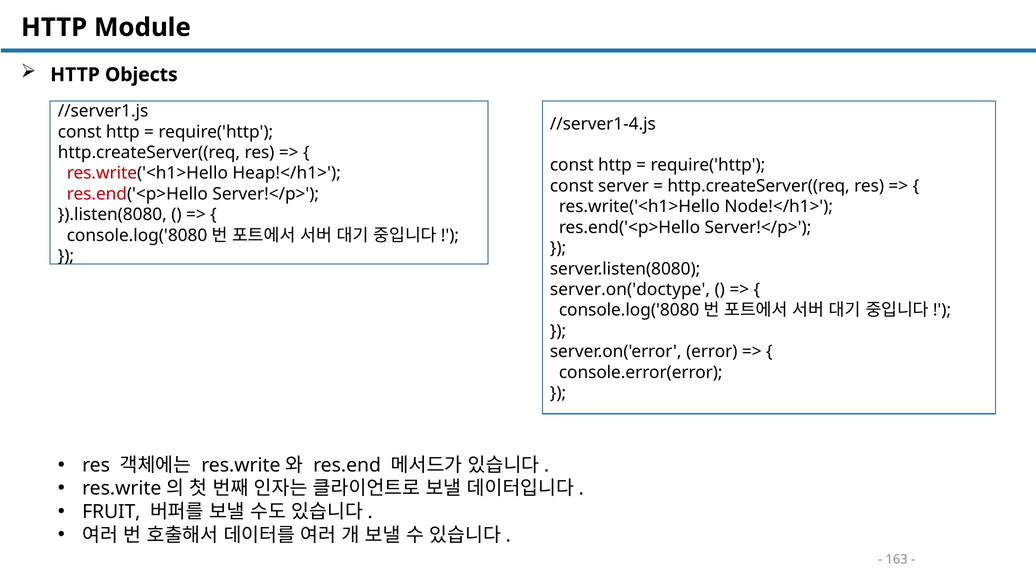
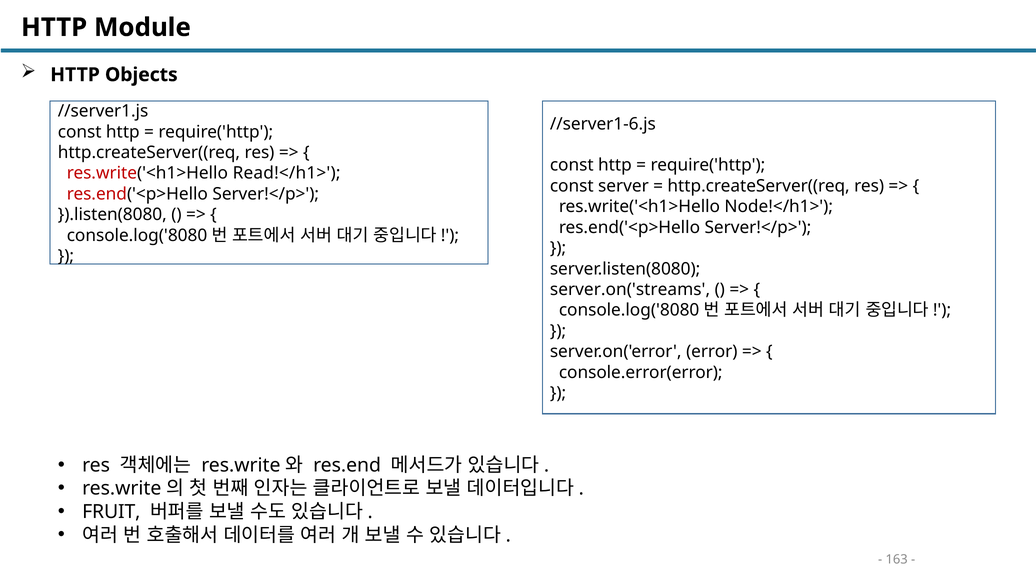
//server1-4.js: //server1-4.js -> //server1-6.js (603, 124)
Heap!</h1>: Heap!</h1> -> Read!</h1> (287, 173)
server.on('doctype: server.on('doctype -> server.on('streams (630, 289)
